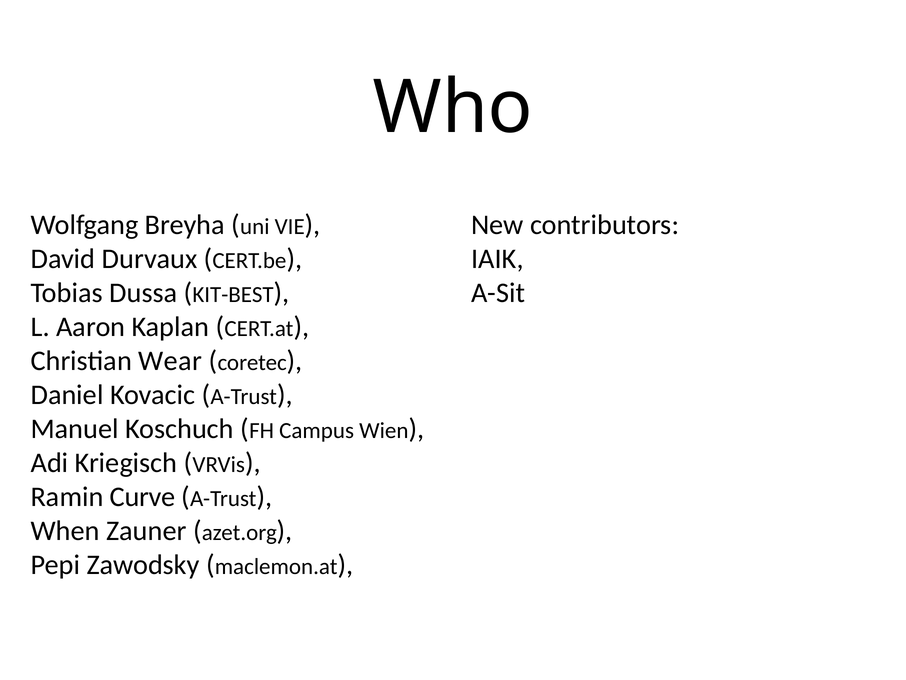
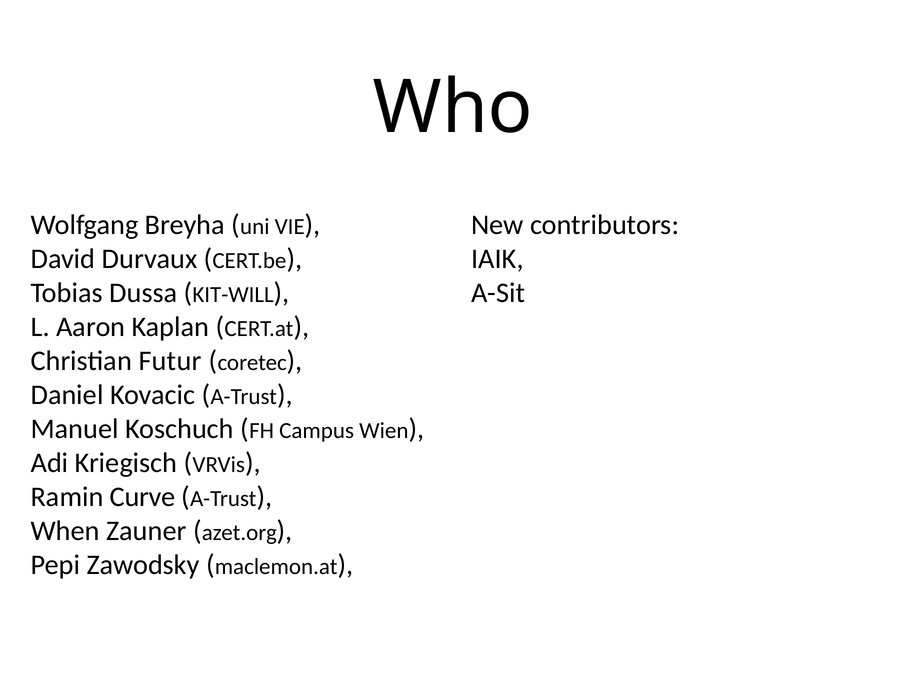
KIT-BEST: KIT-BEST -> KIT-WILL (233, 295)
Wear: Wear -> Futur (170, 361)
